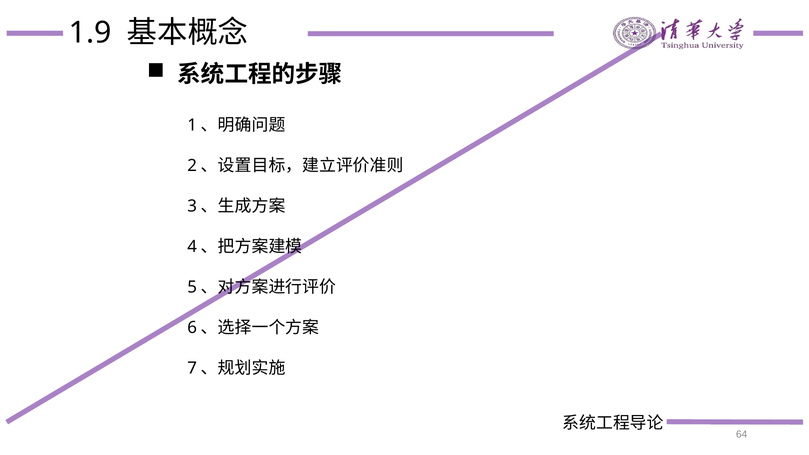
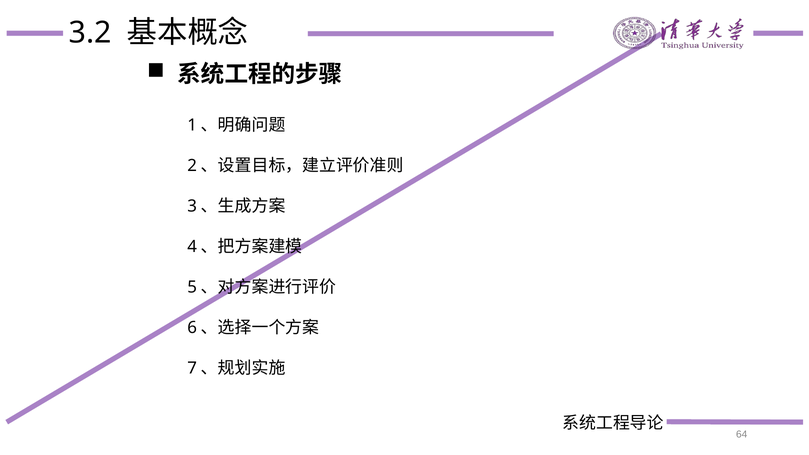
1.9: 1.9 -> 3.2 (90, 33)
